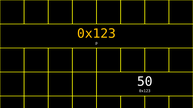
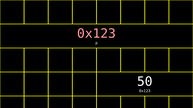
0x123 colour: yellow -> pink (96, 34)
